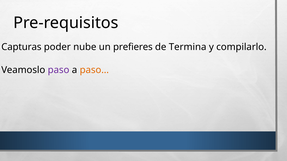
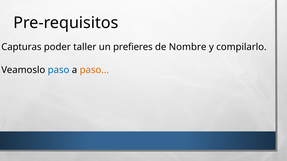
nube: nube -> taller (85, 47)
Termina: Termina -> Nombre (188, 47)
paso colour: purple -> blue (59, 70)
